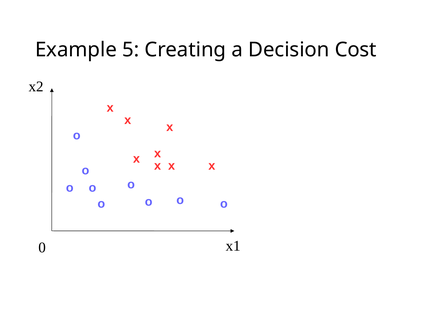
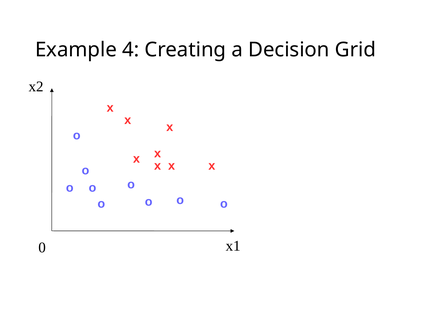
5: 5 -> 4 (131, 50)
Cost: Cost -> Grid (356, 50)
